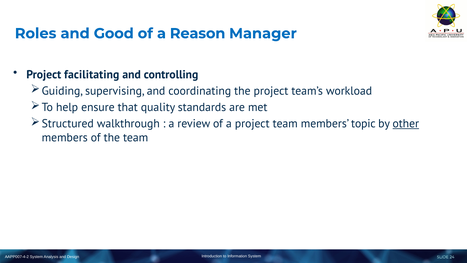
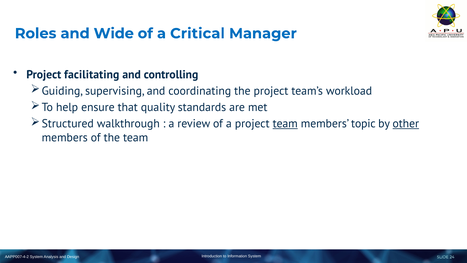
Good: Good -> Wide (114, 33)
Reason: Reason -> Critical (197, 33)
team underline: none -> present (285, 124)
